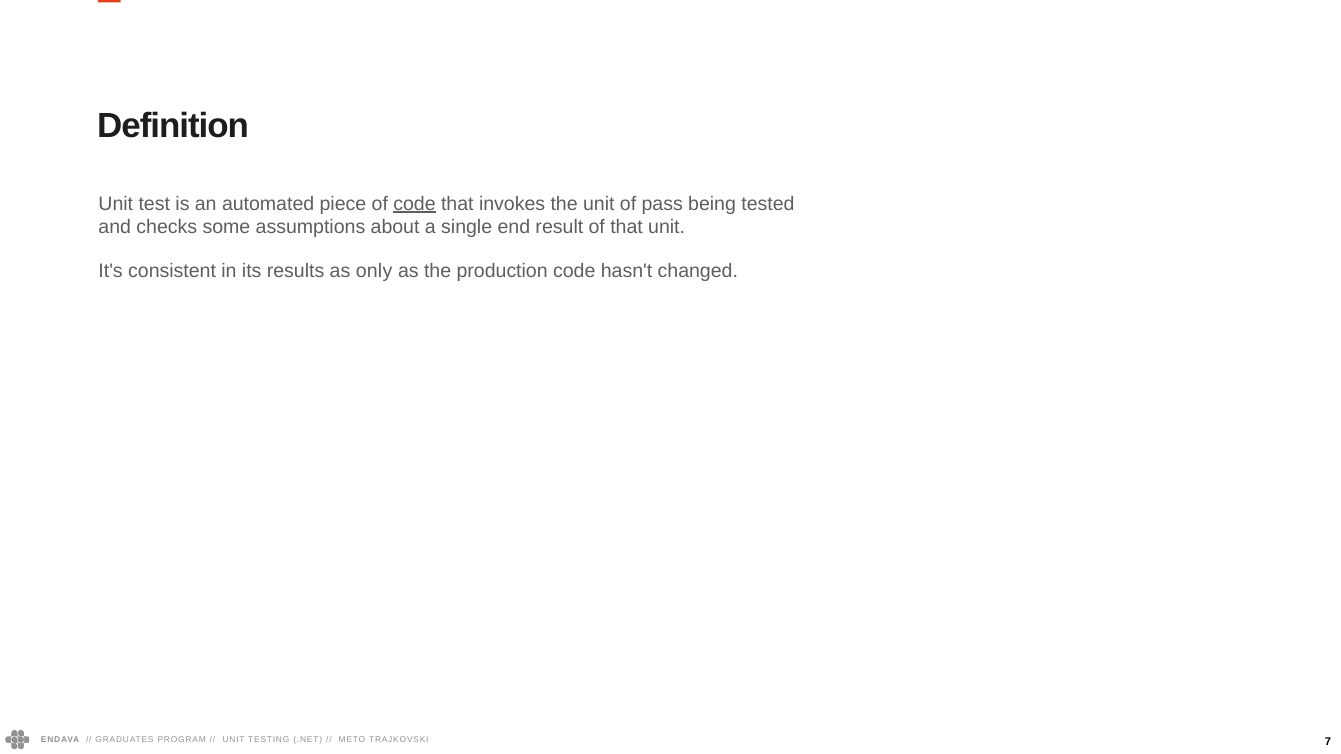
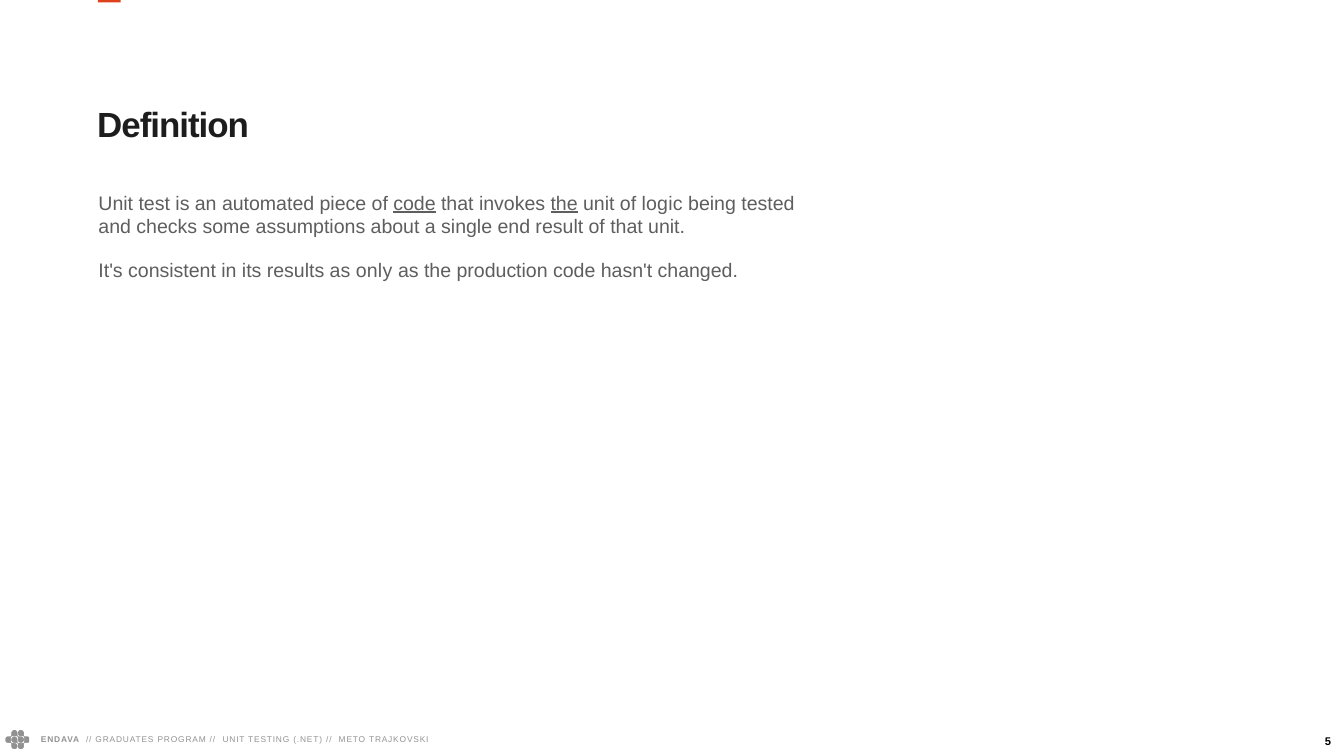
the underline: none -> present (564, 204)
pass: pass -> logic (662, 204)
7: 7 -> 5 (1328, 742)
